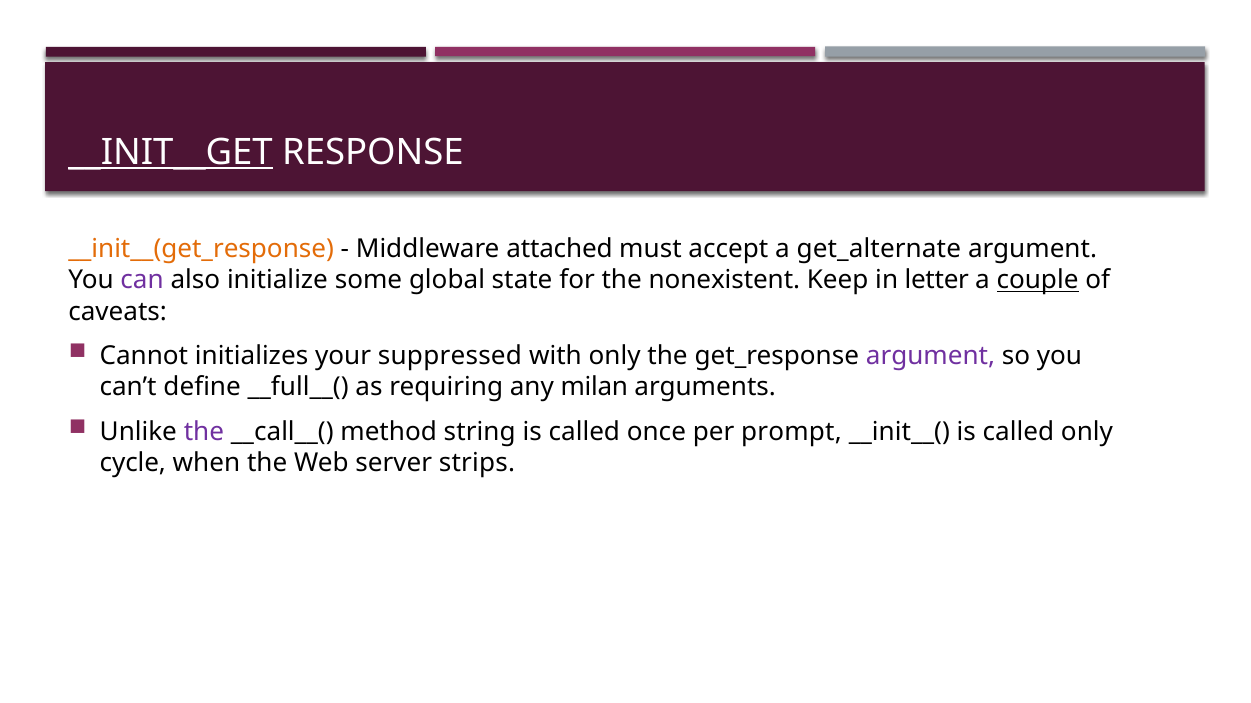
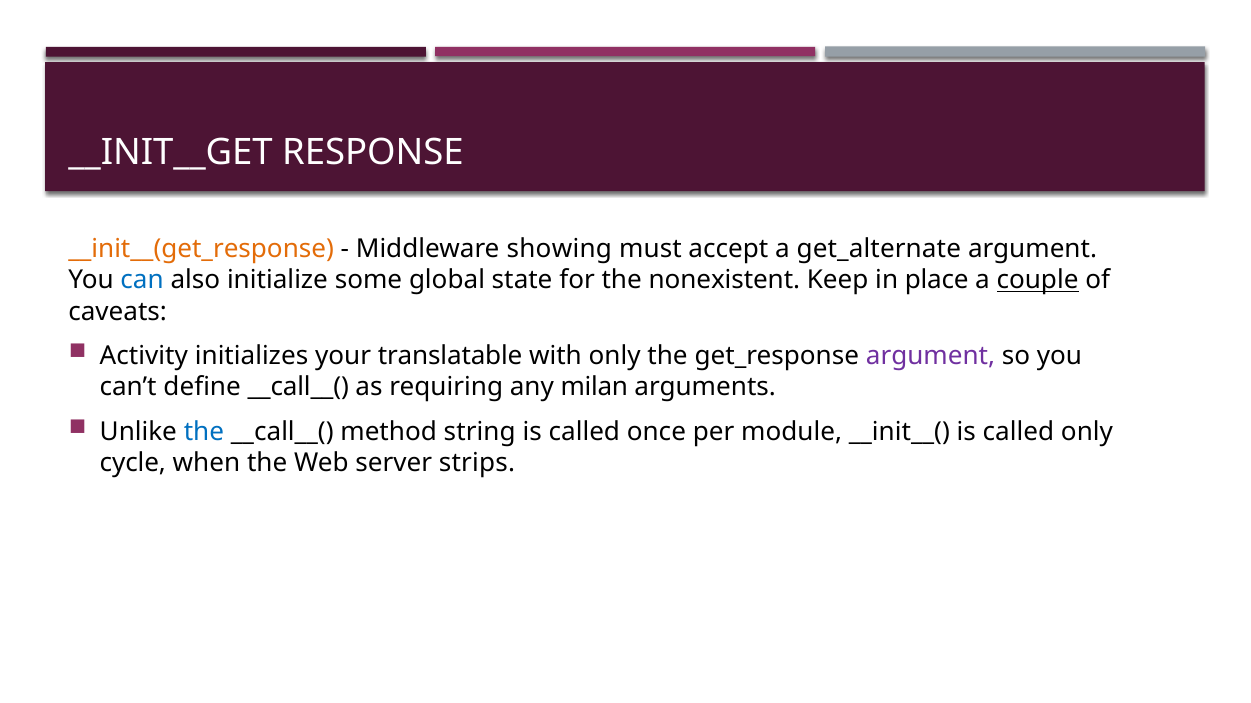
__INIT__GET underline: present -> none (171, 152)
attached: attached -> showing (559, 249)
can colour: purple -> blue (142, 281)
letter: letter -> place (937, 281)
Cannot: Cannot -> Activity (144, 356)
suppressed: suppressed -> translatable (450, 356)
define __full__(: __full__( -> __call__( (298, 388)
the colour: purple -> blue (204, 432)
prompt: prompt -> module (792, 432)
